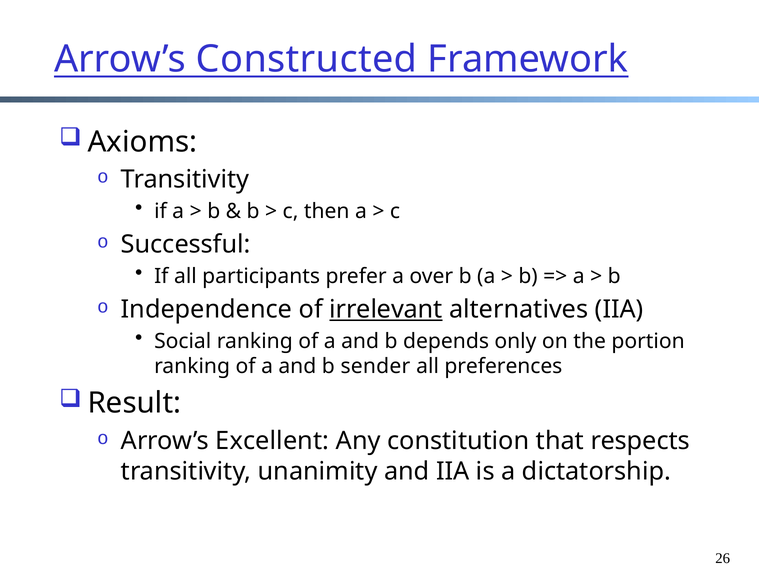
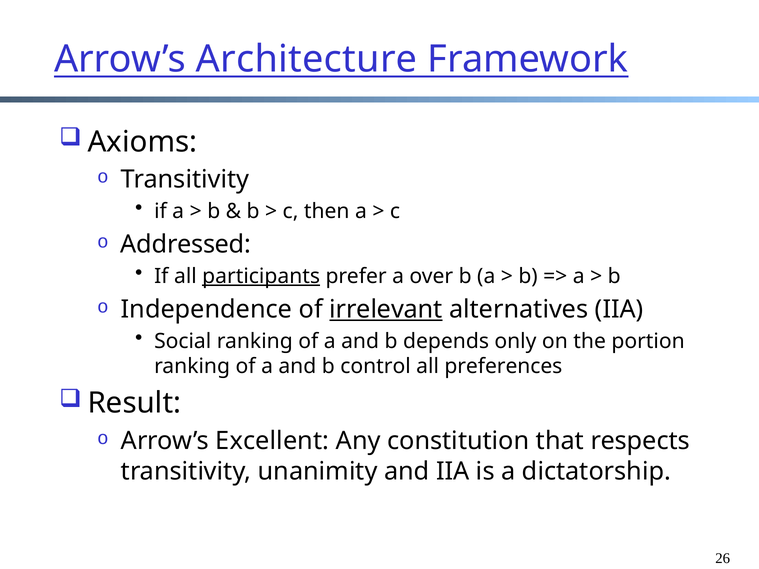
Constructed: Constructed -> Architecture (307, 59)
Successful: Successful -> Addressed (186, 245)
participants underline: none -> present (261, 276)
sender: sender -> control (376, 367)
